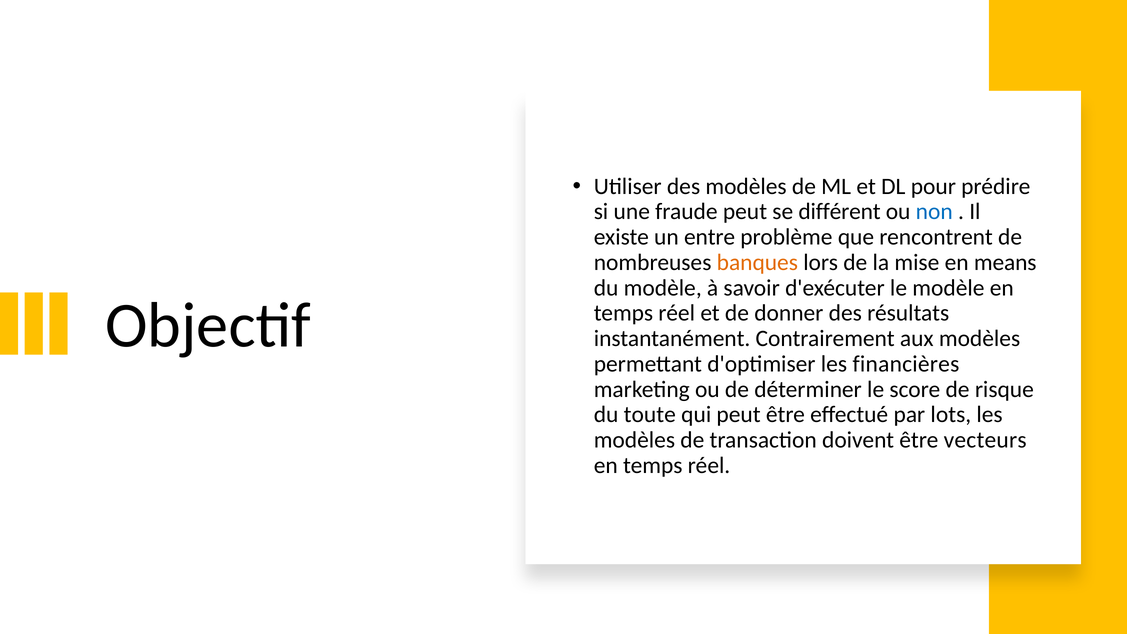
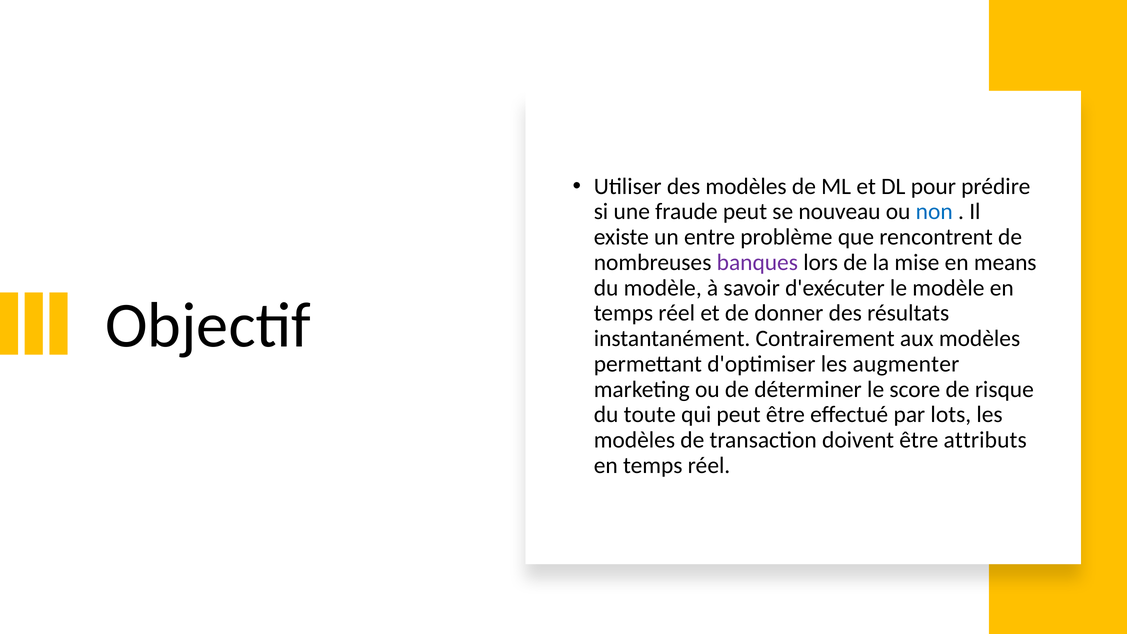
différent: différent -> nouveau (840, 212)
banques colour: orange -> purple (757, 262)
financières: financières -> augmenter (906, 364)
vecteurs: vecteurs -> attributs (985, 440)
